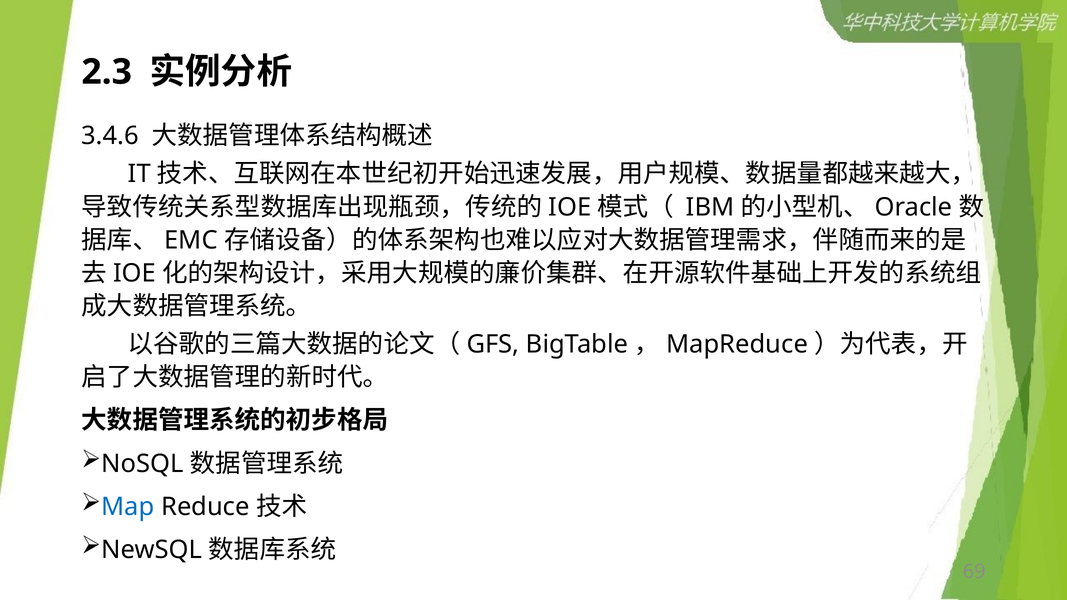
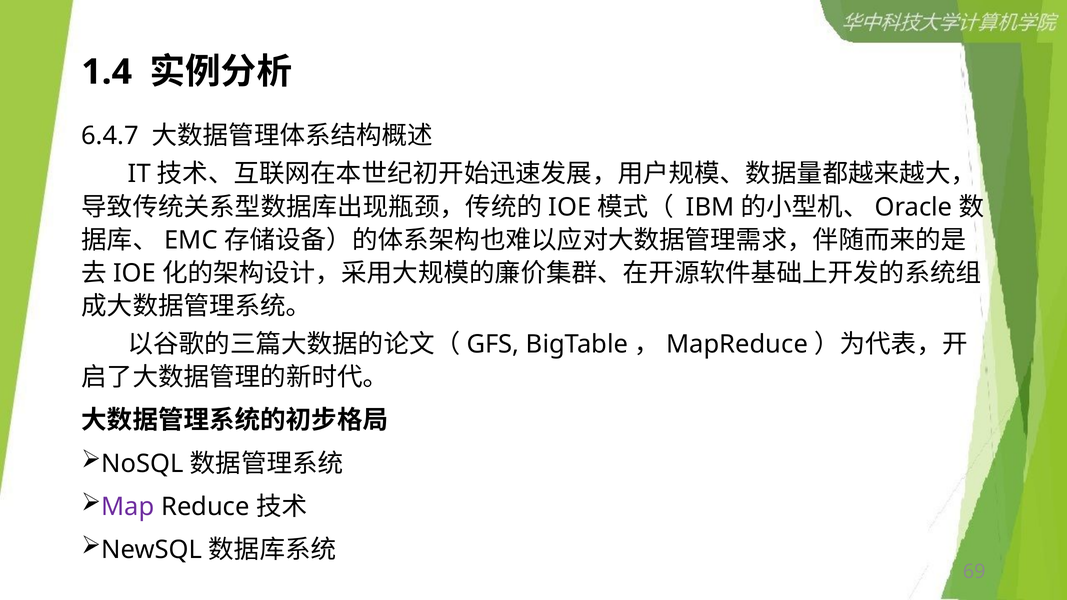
2.3: 2.3 -> 1.4 (107, 72)
3.4.6: 3.4.6 -> 6.4.7 (110, 136)
Map colour: blue -> purple (128, 507)
